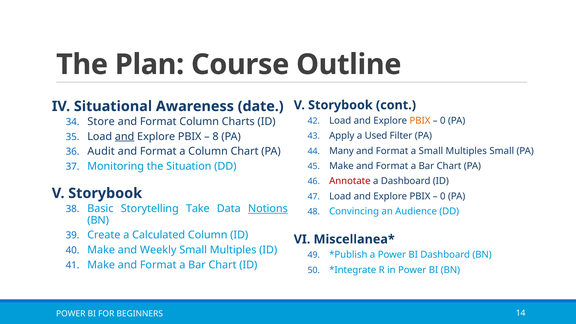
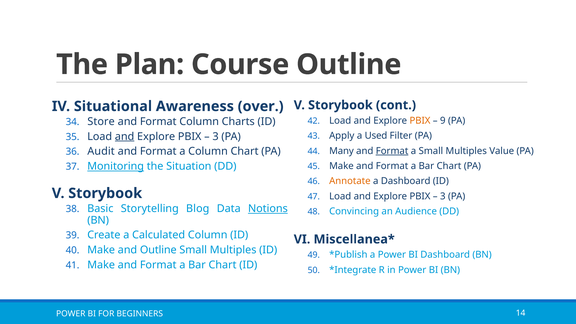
date: date -> over (261, 106)
0: 0 -> 9 (443, 121)
8: 8 -> 3 (216, 136)
Format underline: none -> present (392, 151)
Multiples Small: Small -> Value (502, 151)
Monitoring underline: none -> present (116, 166)
Annotate colour: red -> orange (350, 181)
0: 0 -> 3 (443, 196)
Take: Take -> Blog (198, 209)
and Weekly: Weekly -> Outline (158, 250)
